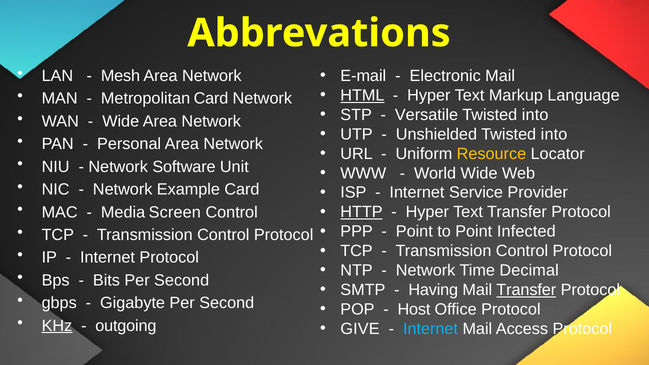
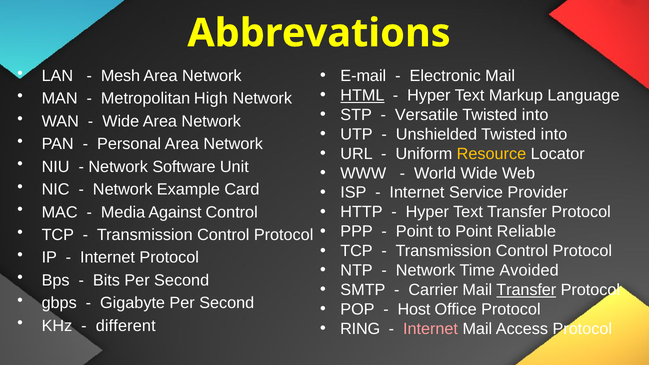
Metropolitan Card: Card -> High (211, 99)
Screen: Screen -> Against (175, 212)
HTTP underline: present -> none (361, 212)
Infected: Infected -> Reliable (526, 232)
Decimal: Decimal -> Avoided (529, 271)
Having: Having -> Carrier (433, 290)
KHz underline: present -> none (57, 326)
outgoing: outgoing -> different (126, 326)
GIVE: GIVE -> RING (360, 329)
Internet colour: light blue -> pink (431, 329)
